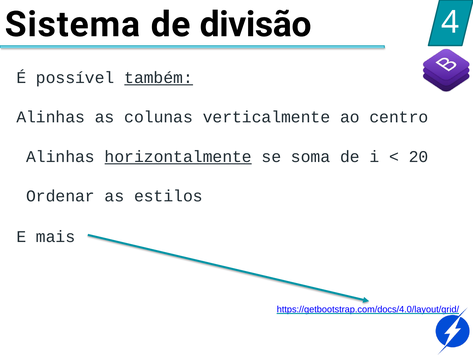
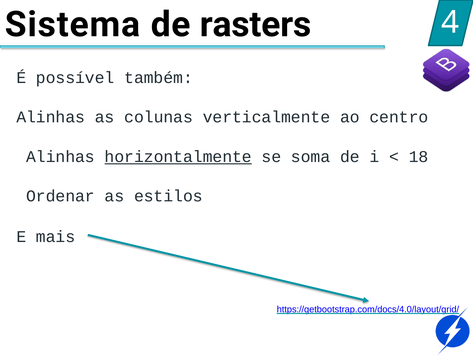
divisão: divisão -> rasters (255, 24)
também underline: present -> none (159, 78)
20: 20 -> 18 (419, 157)
